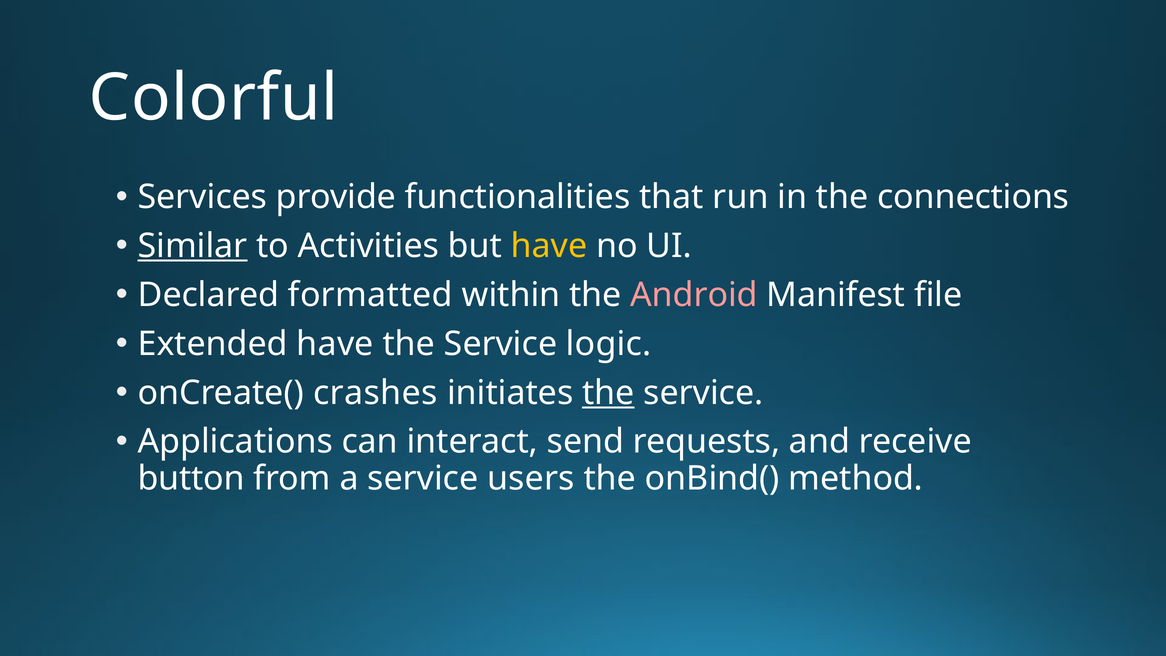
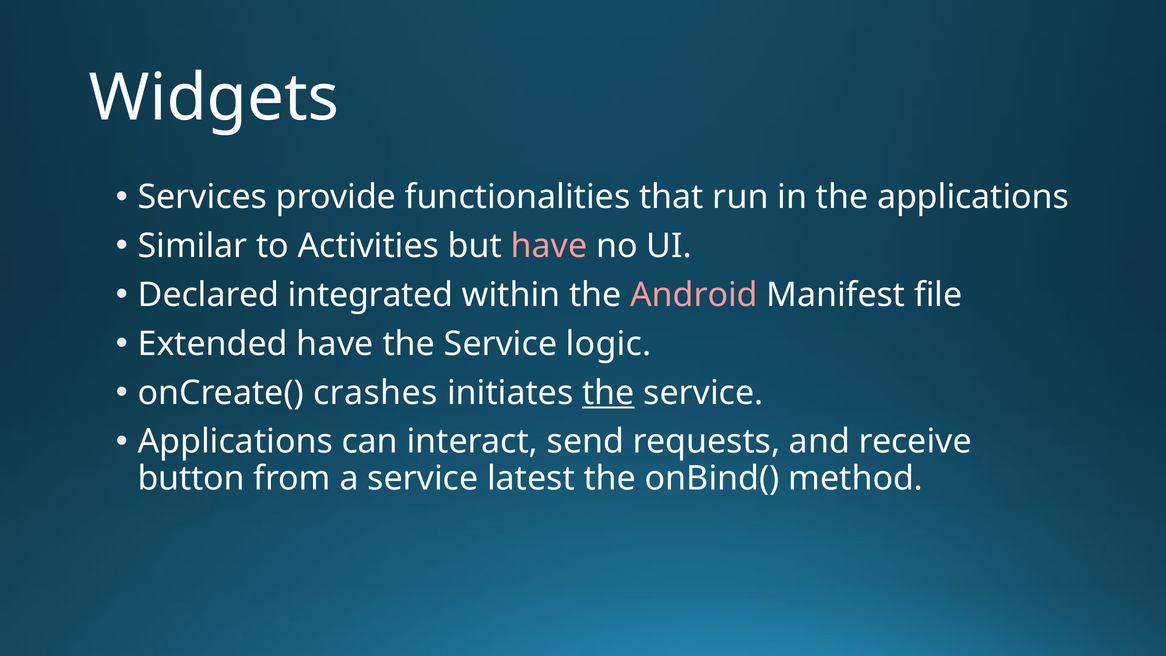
Colorful: Colorful -> Widgets (214, 98)
the connections: connections -> applications (973, 197)
Similar underline: present -> none (193, 246)
have colour: yellow -> pink (549, 246)
formatted: formatted -> integrated (371, 295)
users: users -> latest (531, 478)
